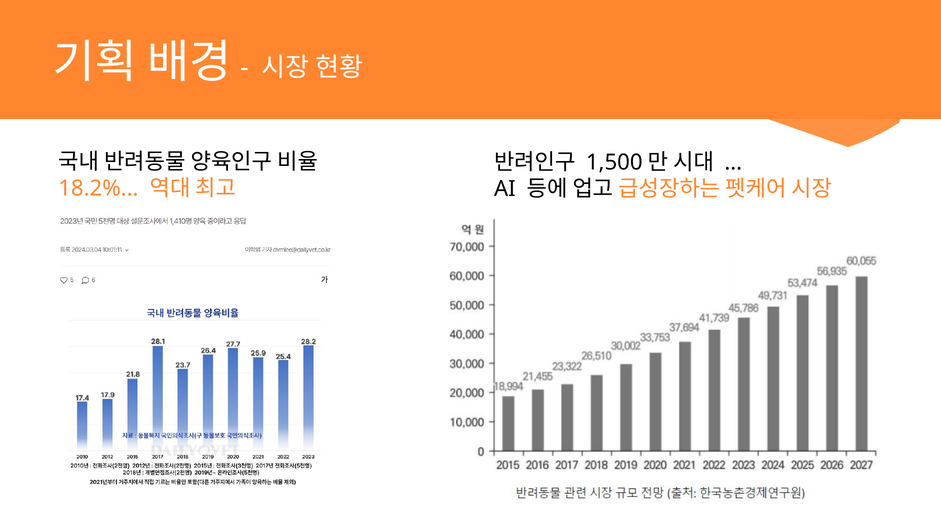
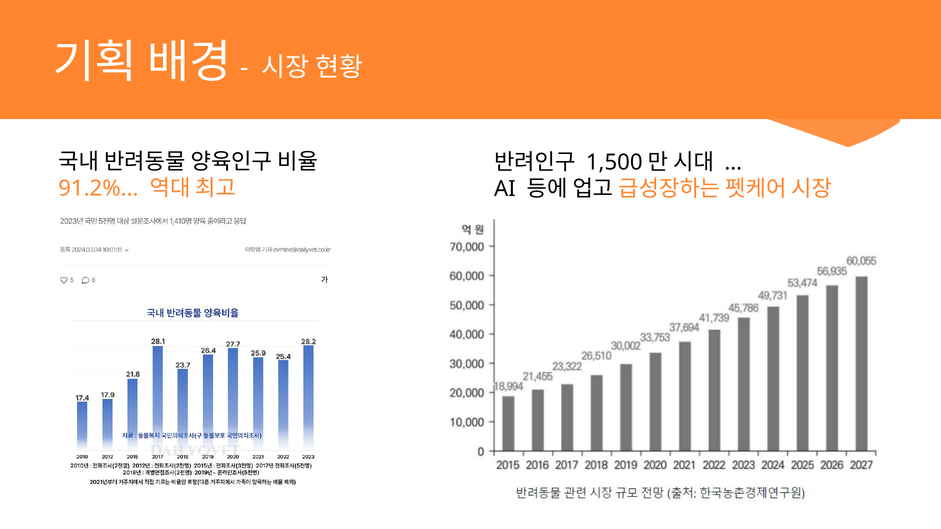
18.2%: 18.2% -> 91.2% (98, 189)
